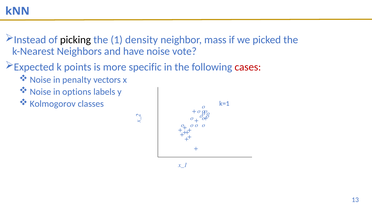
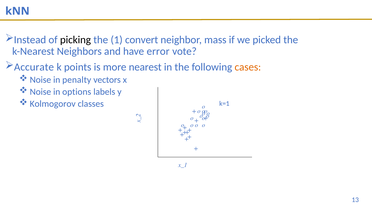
density: density -> convert (142, 40)
have noise: noise -> error (158, 51)
Expected: Expected -> Accurate (34, 67)
specific: specific -> nearest (145, 67)
cases colour: red -> orange (248, 67)
